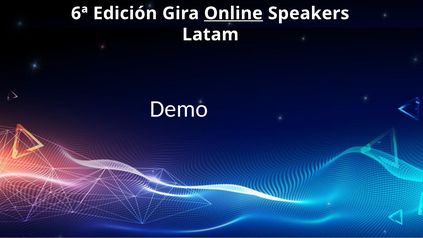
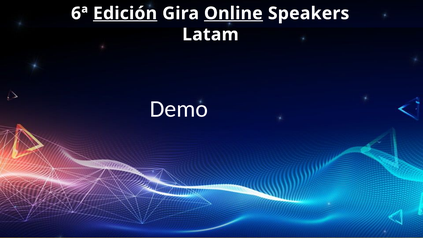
Edición underline: none -> present (125, 13)
